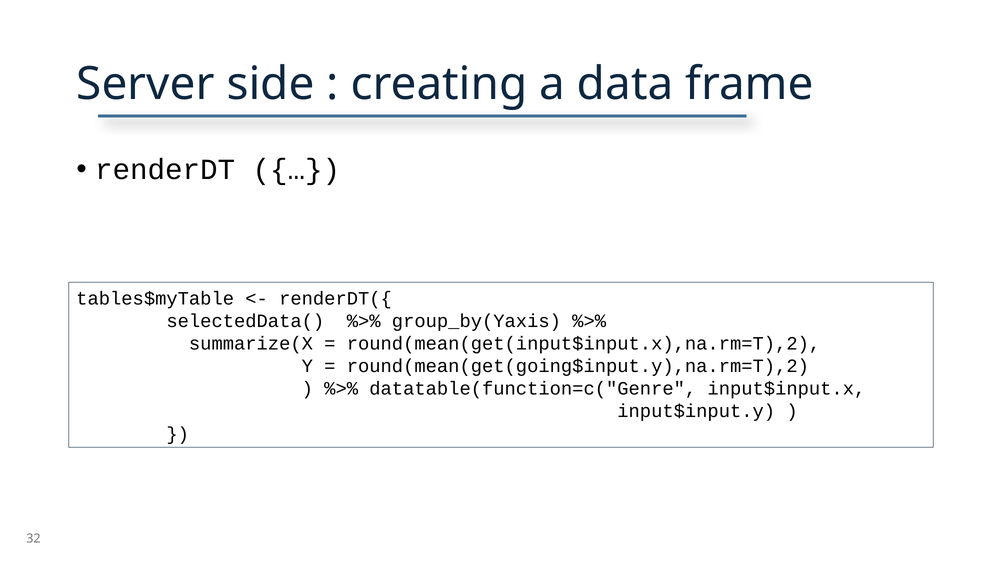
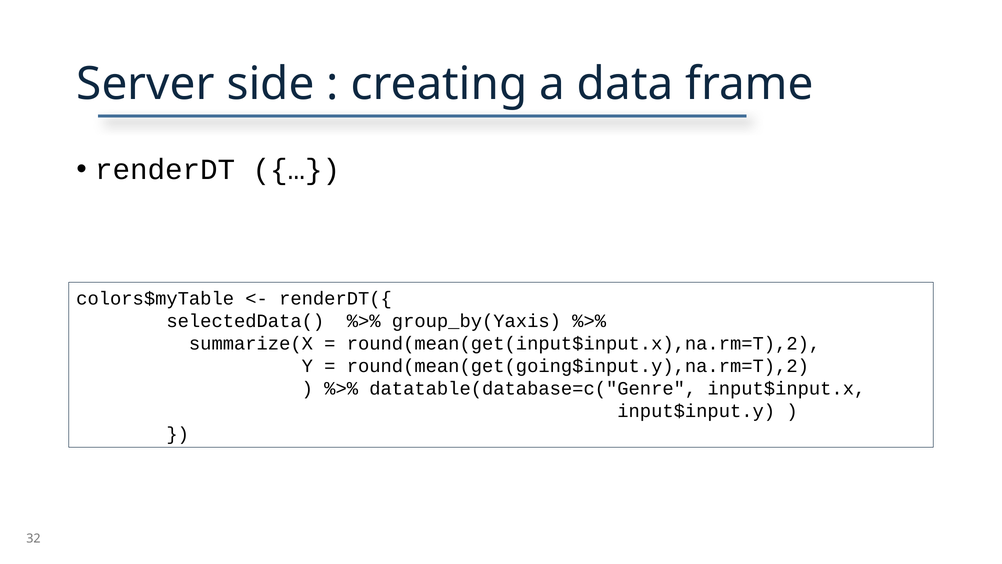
tables$myTable: tables$myTable -> colors$myTable (155, 298)
datatable(function=c("Genre: datatable(function=c("Genre -> datatable(database=c("Genre (533, 388)
